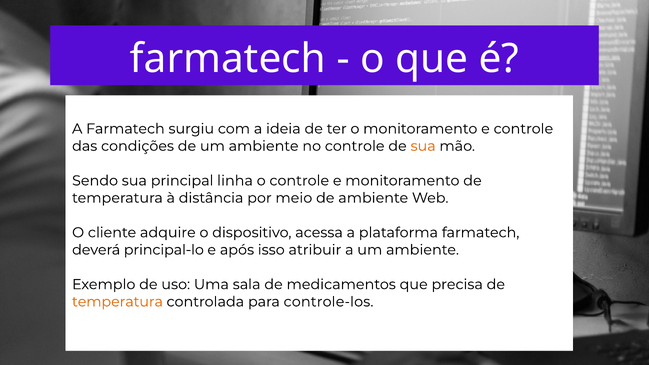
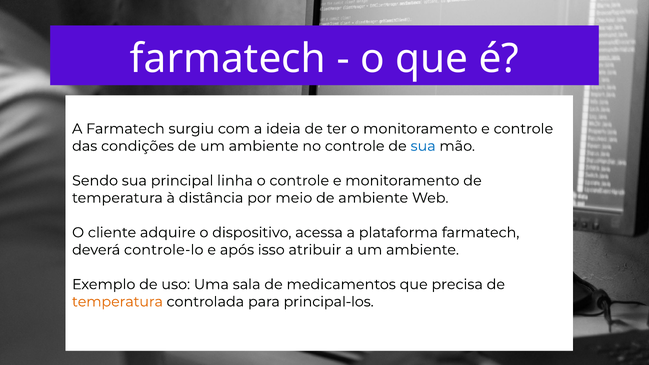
sua colour: orange -> blue (423, 146)
principal-lo: principal-lo -> controle-lo (164, 250)
controle-los: controle-los -> principal-los (329, 302)
